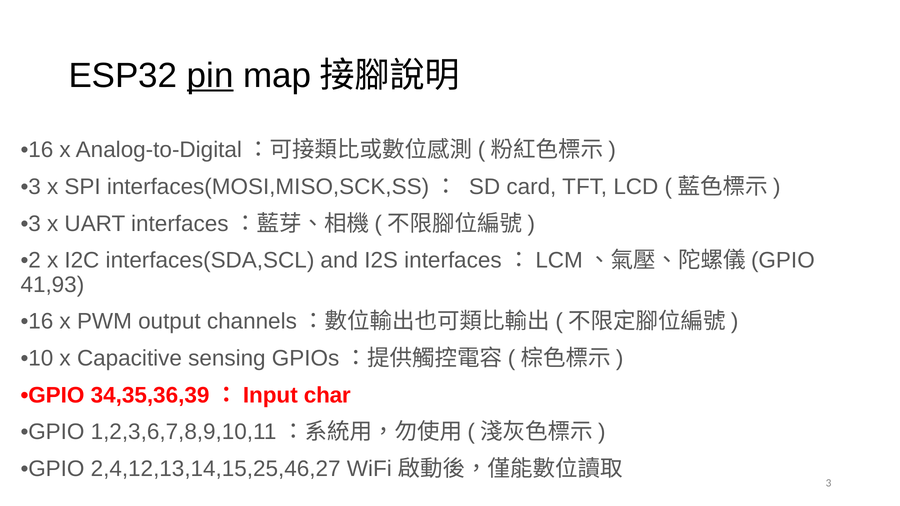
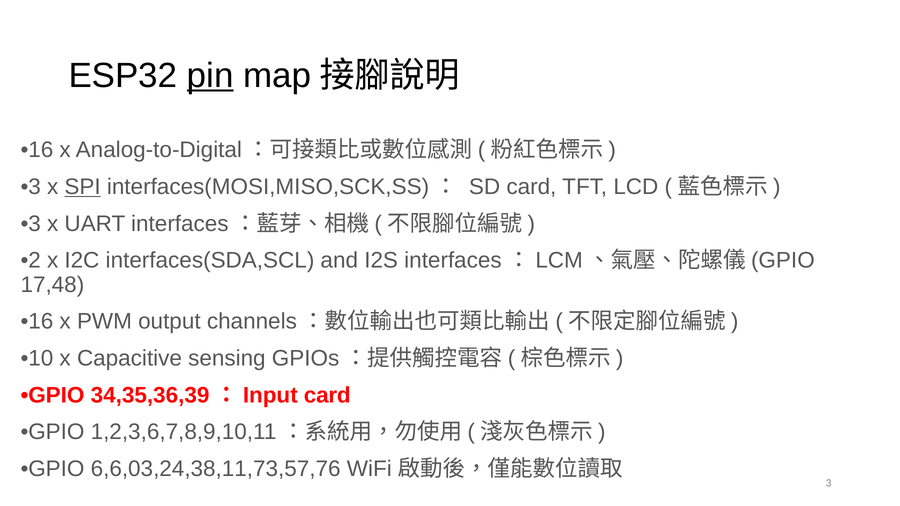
SPI underline: none -> present (83, 187)
41,93: 41,93 -> 17,48 (52, 285)
char: char -> card (327, 395)
2,4,12,13,14,15,25,46,27: 2,4,12,13,14,15,25,46,27 -> 6,6,03,24,38,11,73,57,76 (216, 469)
